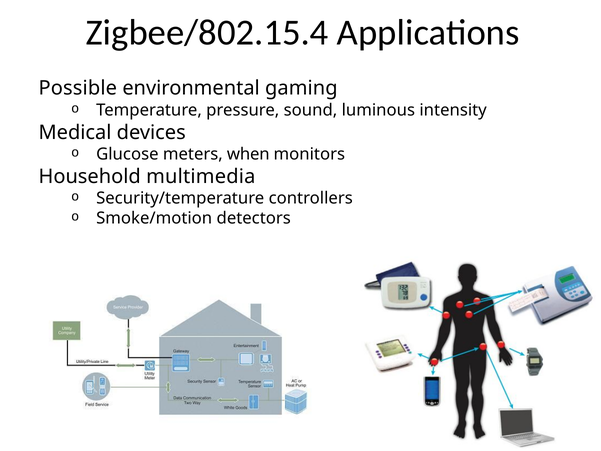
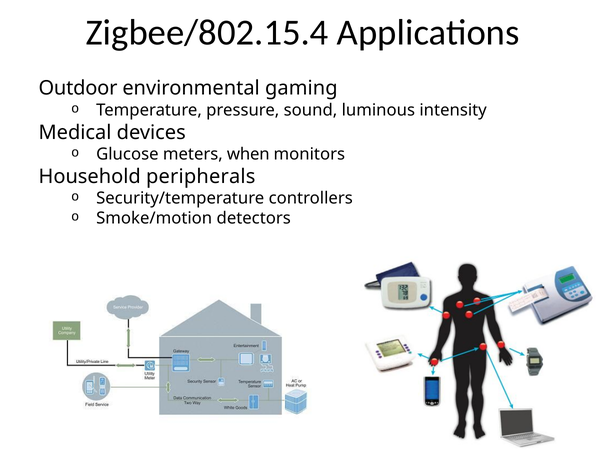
Possible: Possible -> Outdoor (78, 88)
multimedia: multimedia -> peripherals (201, 176)
